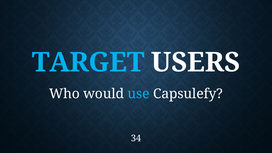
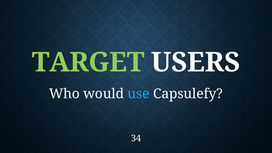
TARGET colour: light blue -> light green (88, 62)
